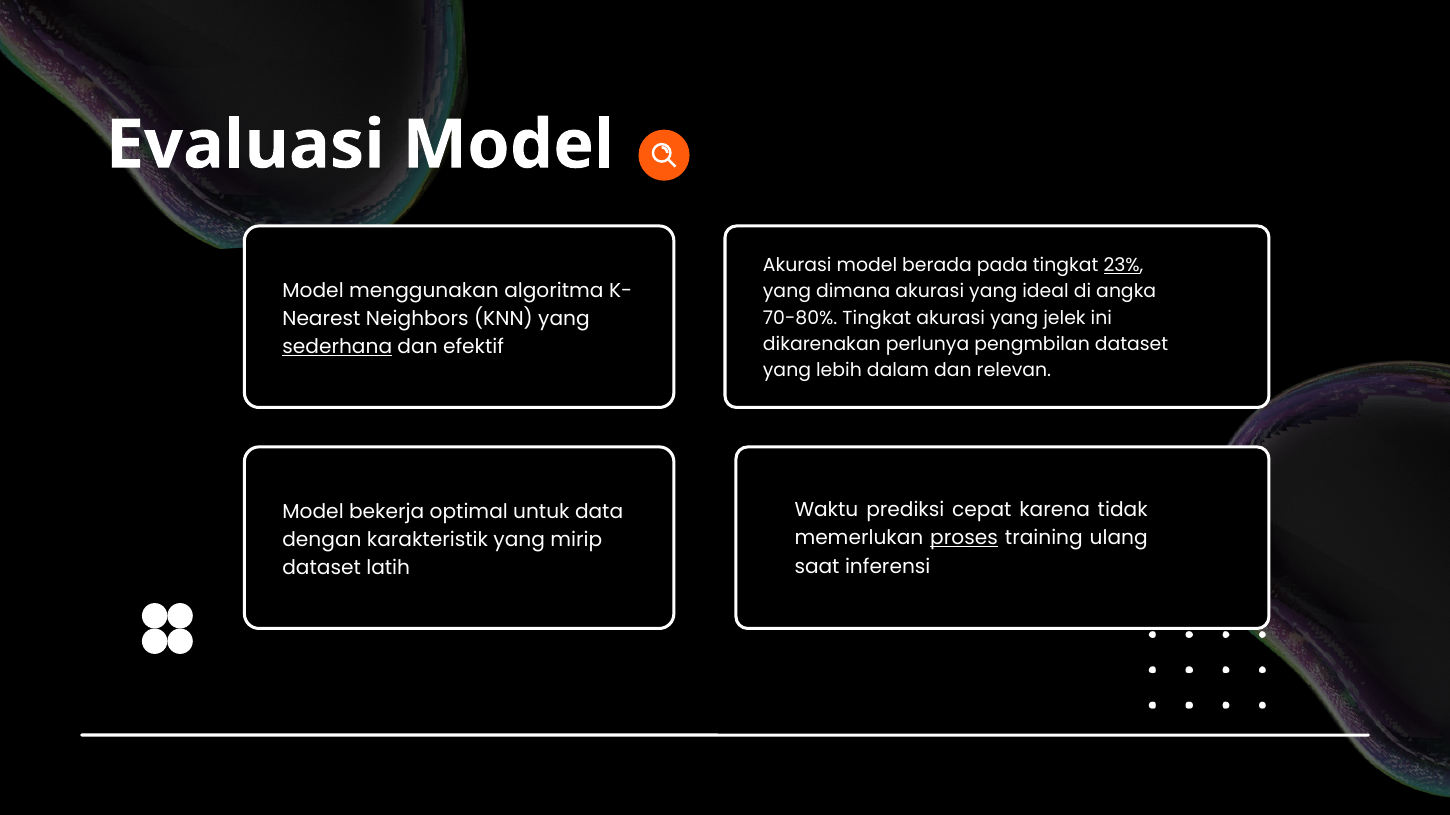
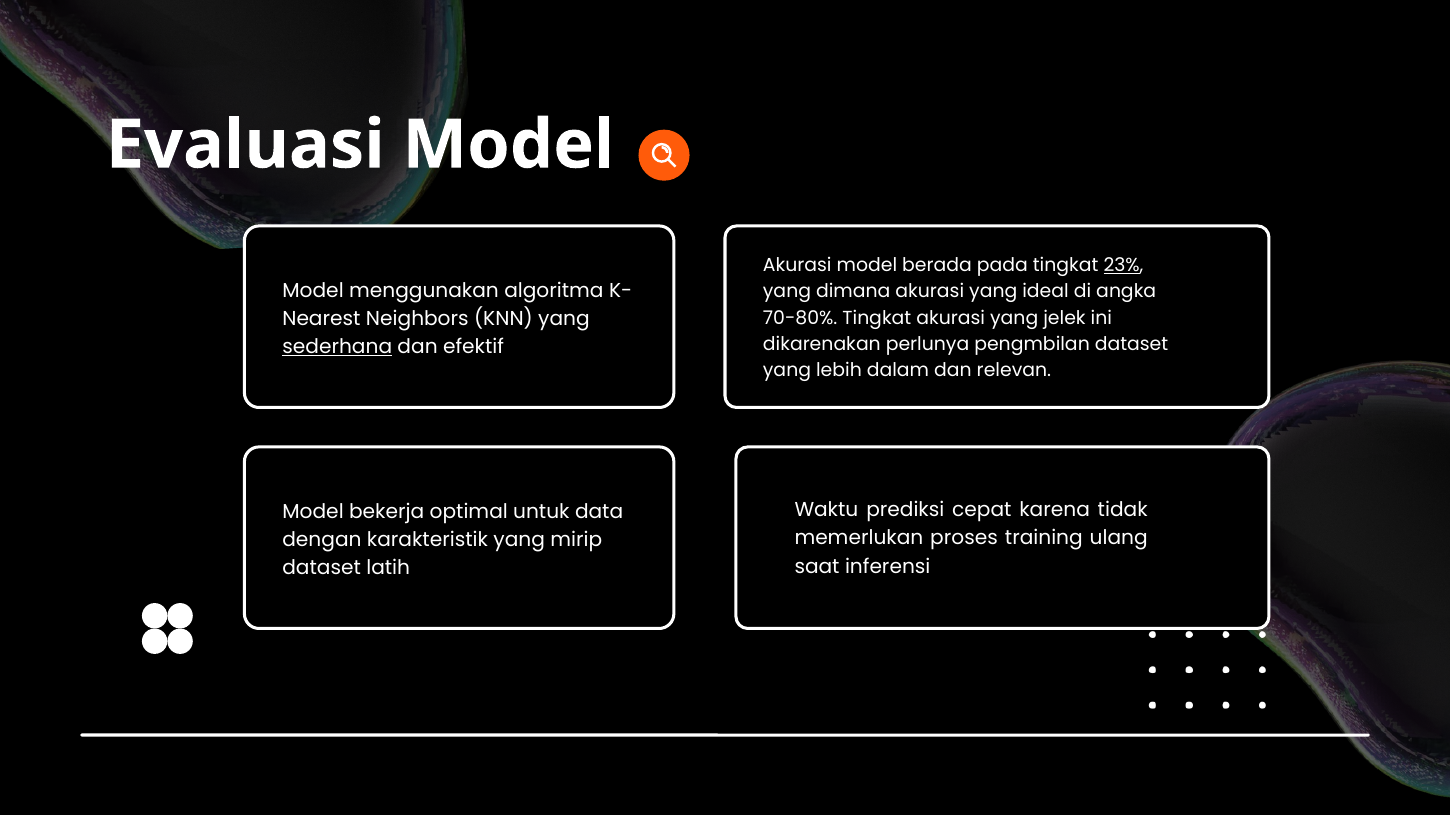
proses underline: present -> none (964, 539)
